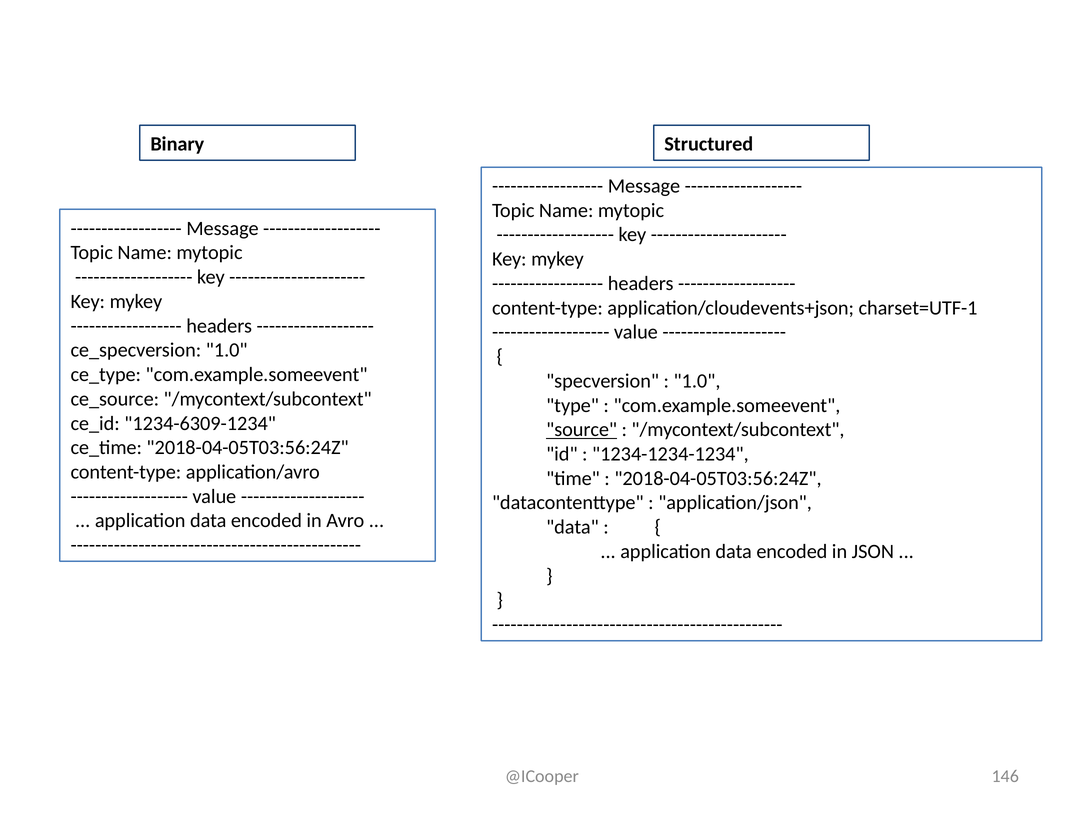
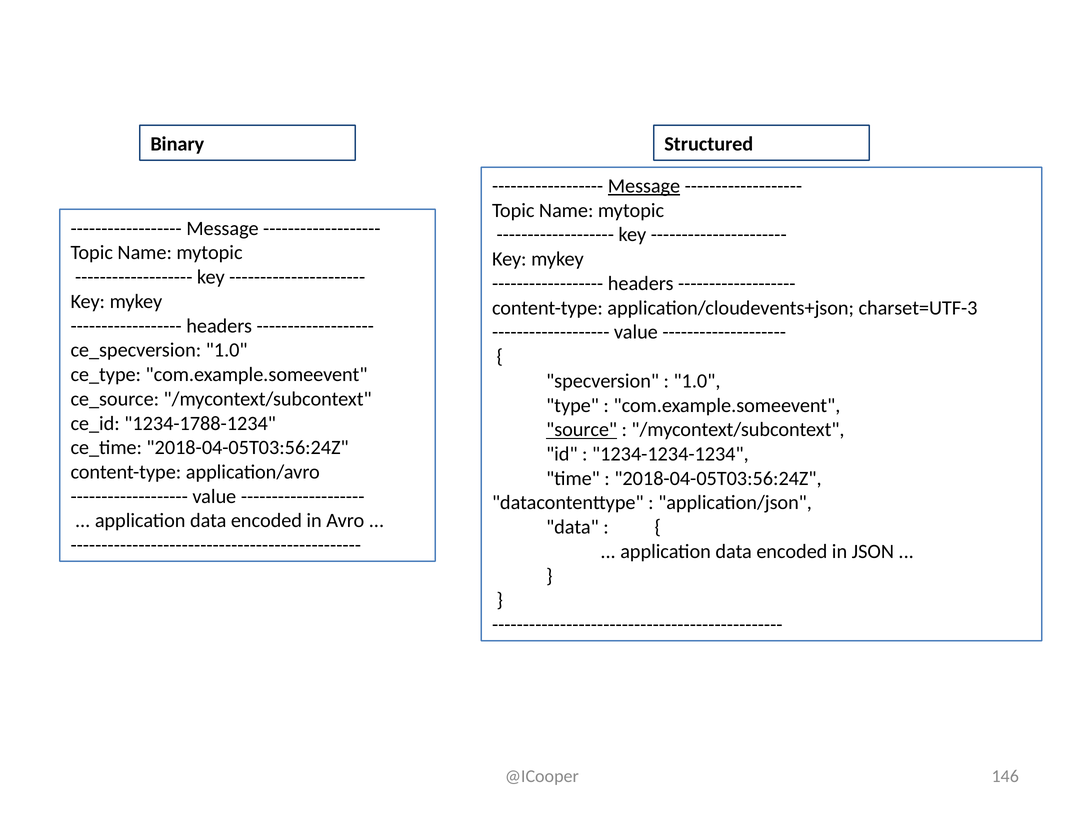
Message underline: none -> present (644, 186)
charset=UTF-1: charset=UTF-1 -> charset=UTF-3 (918, 308)
1234-6309-1234: 1234-6309-1234 -> 1234-1788-1234 (200, 423)
